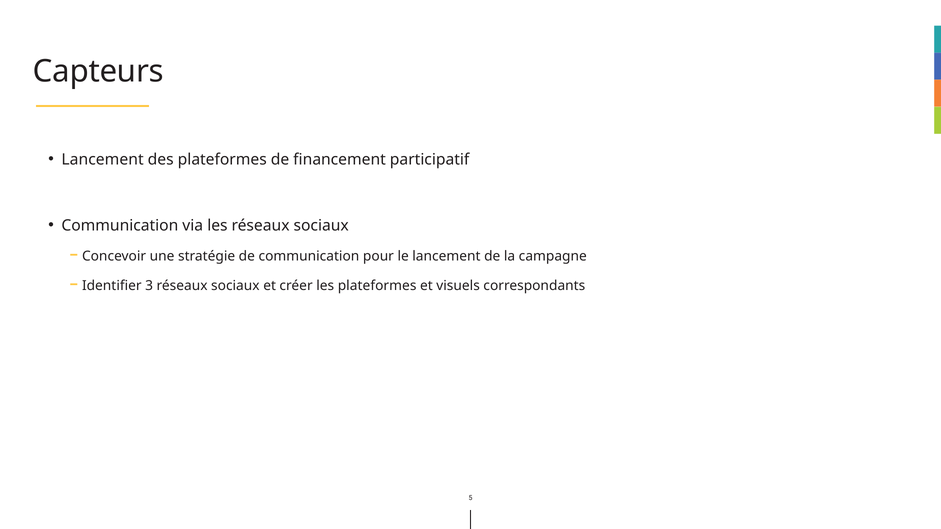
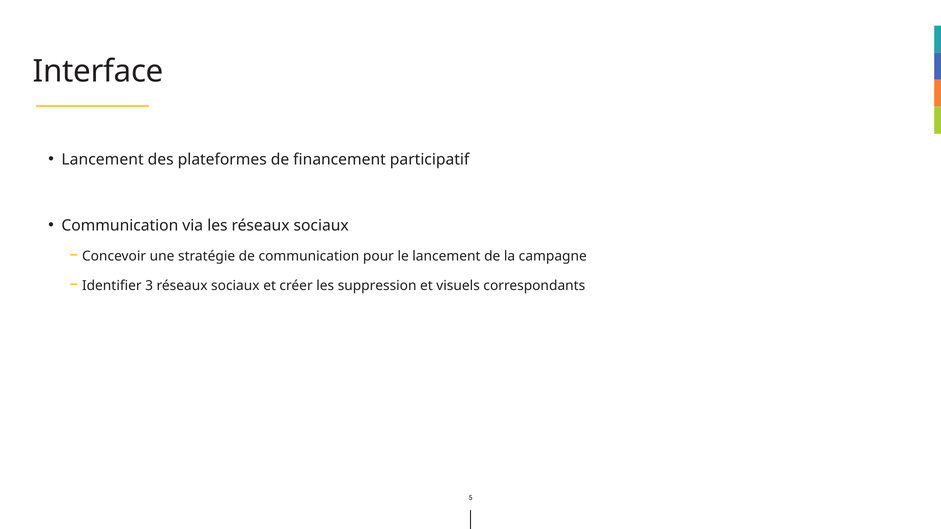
Capteurs: Capteurs -> Interface (98, 71)
les plateformes: plateformes -> suppression (377, 286)
